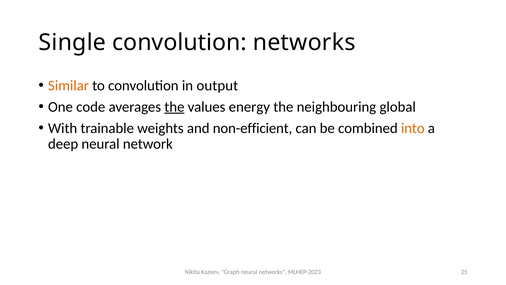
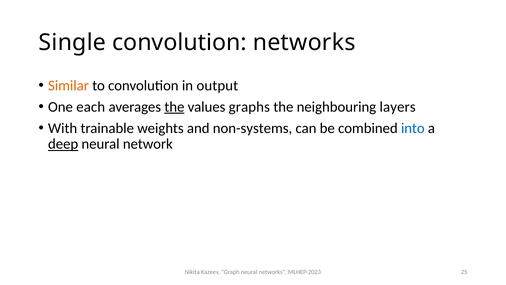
code: code -> each (91, 107)
energy: energy -> graphs (249, 107)
global: global -> layers (398, 107)
non-efficient: non-efficient -> non-systems (253, 128)
into colour: orange -> blue (413, 128)
deep underline: none -> present (63, 144)
